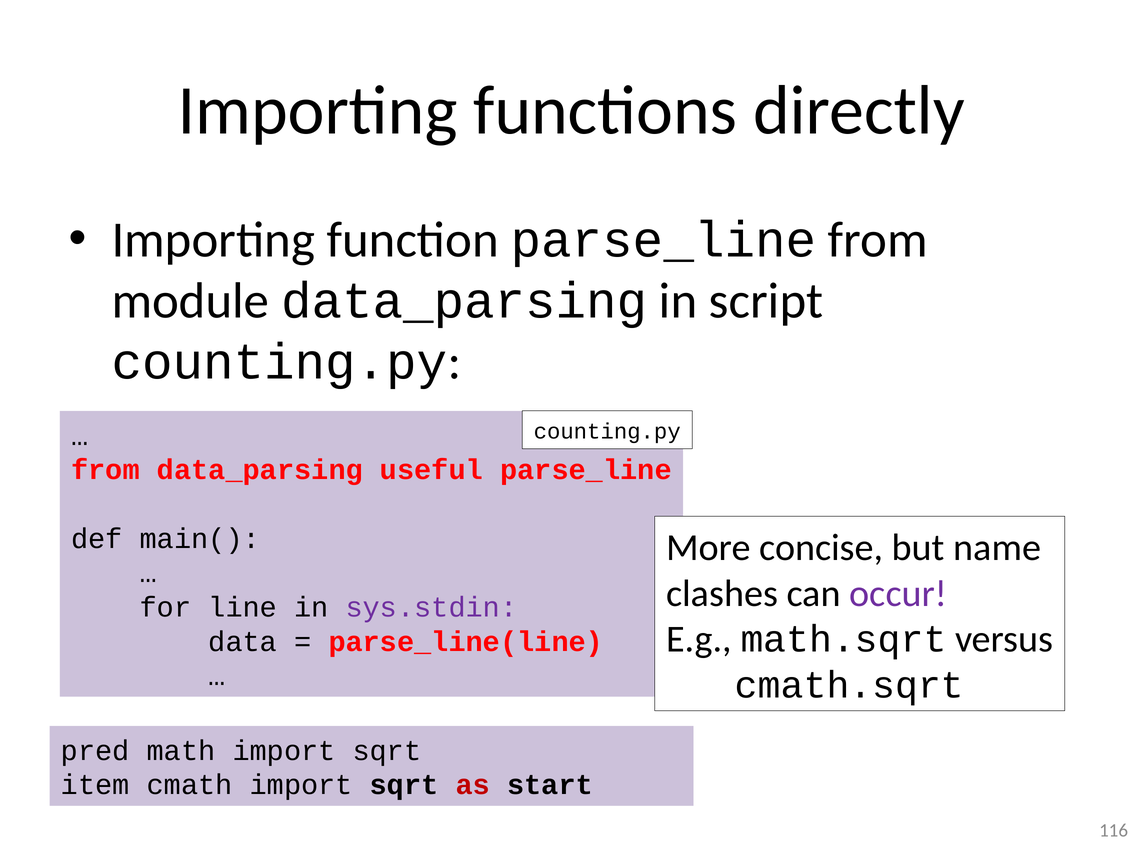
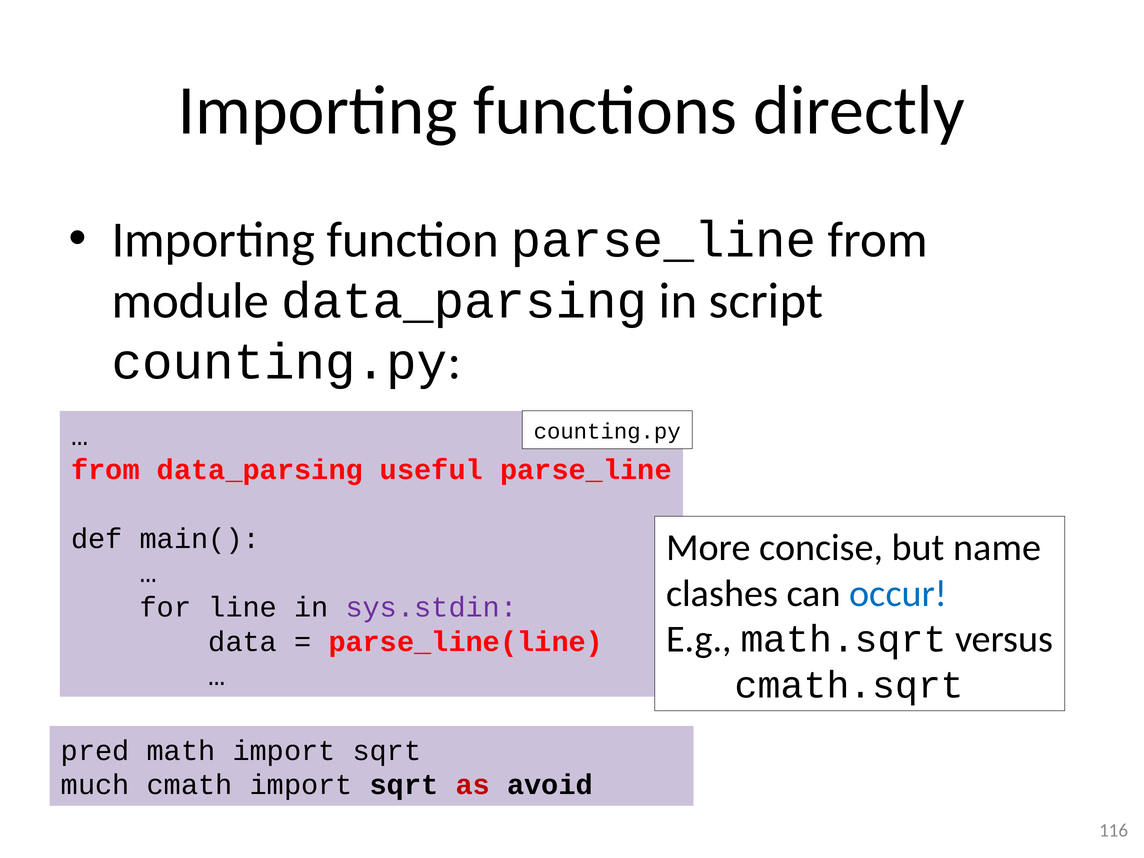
occur colour: purple -> blue (898, 593)
item: item -> much (95, 785)
start: start -> avoid (550, 785)
